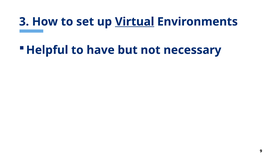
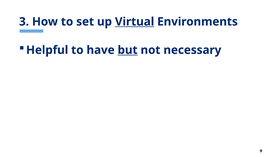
but underline: none -> present (128, 50)
